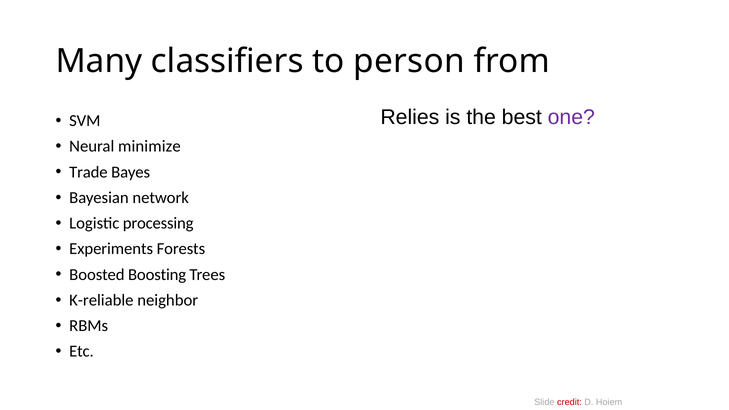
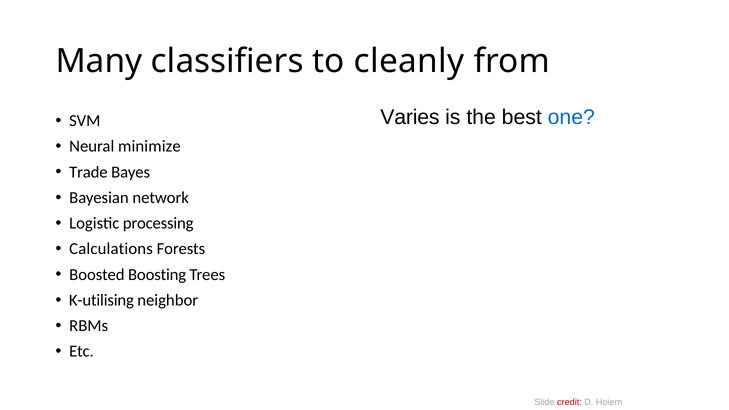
person: person -> cleanly (409, 61)
Relies: Relies -> Varies (410, 117)
one colour: purple -> blue (571, 117)
Experiments: Experiments -> Calculations (111, 249)
K-reliable: K-reliable -> K-utilising (101, 300)
